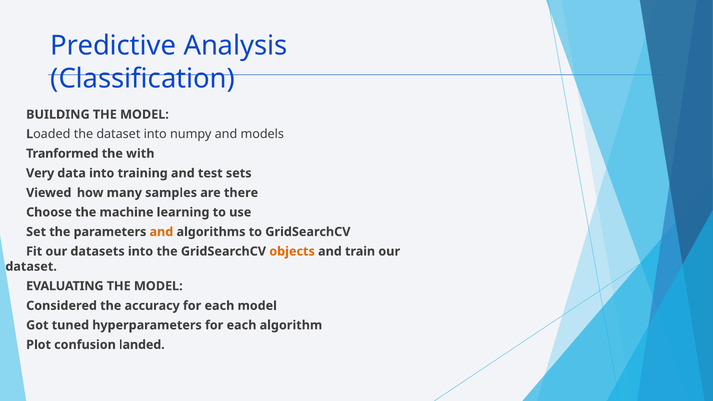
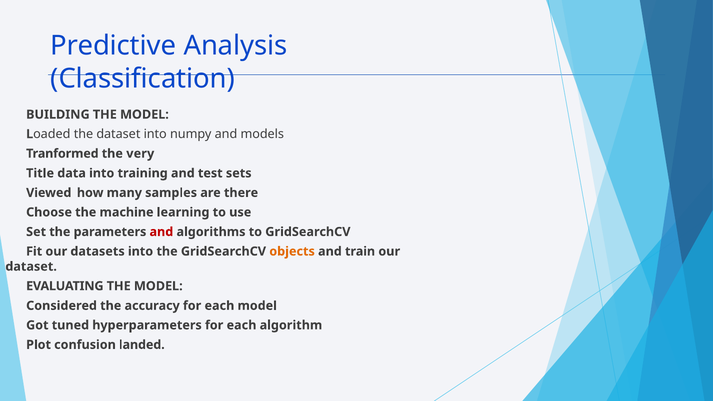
with: with -> very (140, 154)
Very: Very -> Title (40, 173)
and colour: orange -> red (161, 232)
